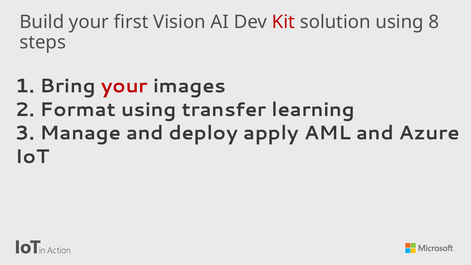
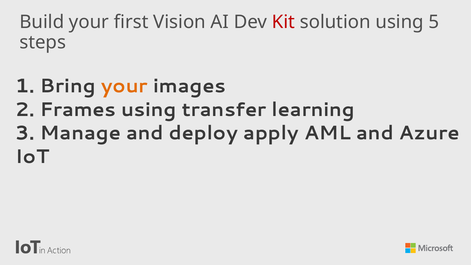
8: 8 -> 5 (434, 22)
your colour: red -> orange (124, 86)
Format: Format -> Frames (78, 110)
